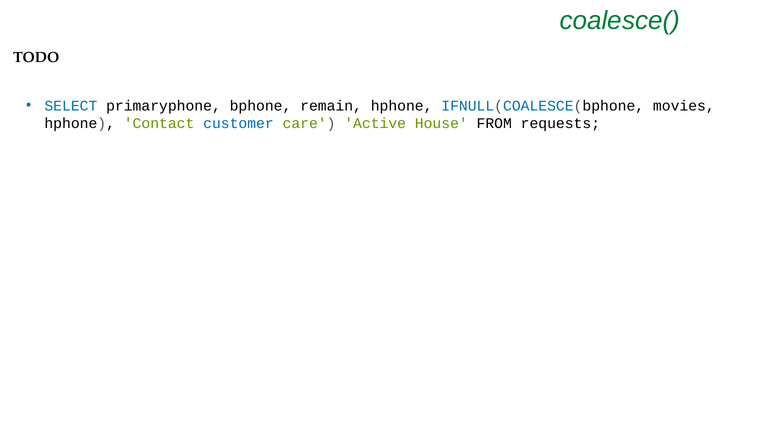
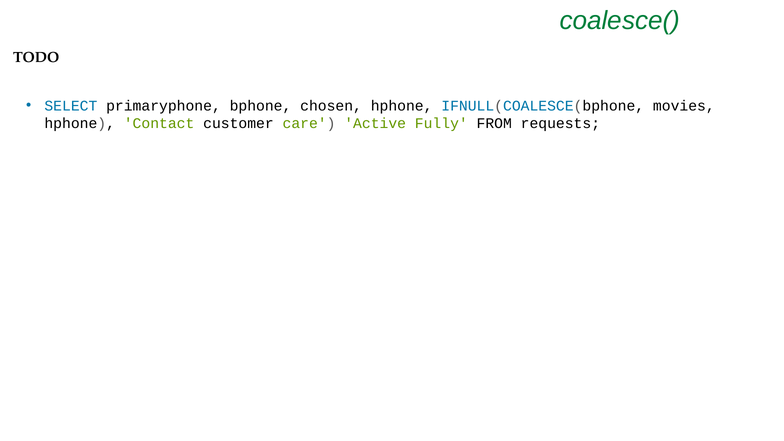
remain: remain -> chosen (331, 106)
customer colour: blue -> black (238, 124)
House: House -> Fully (441, 124)
